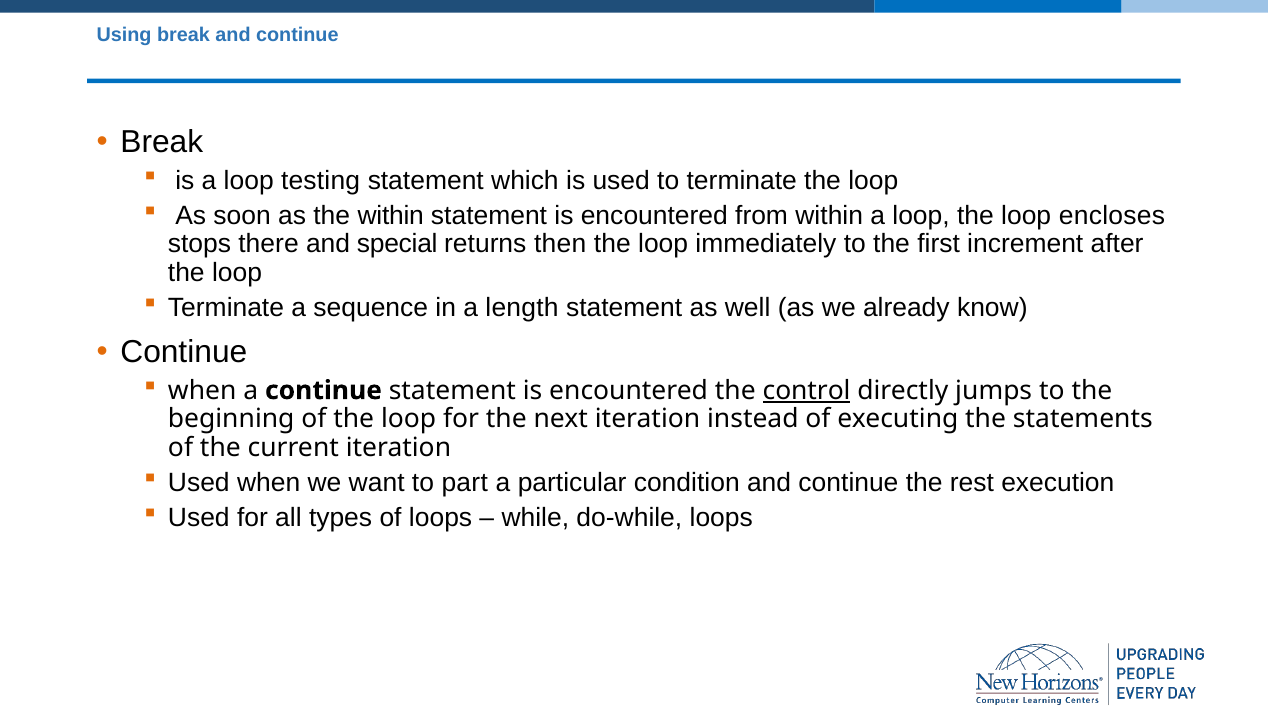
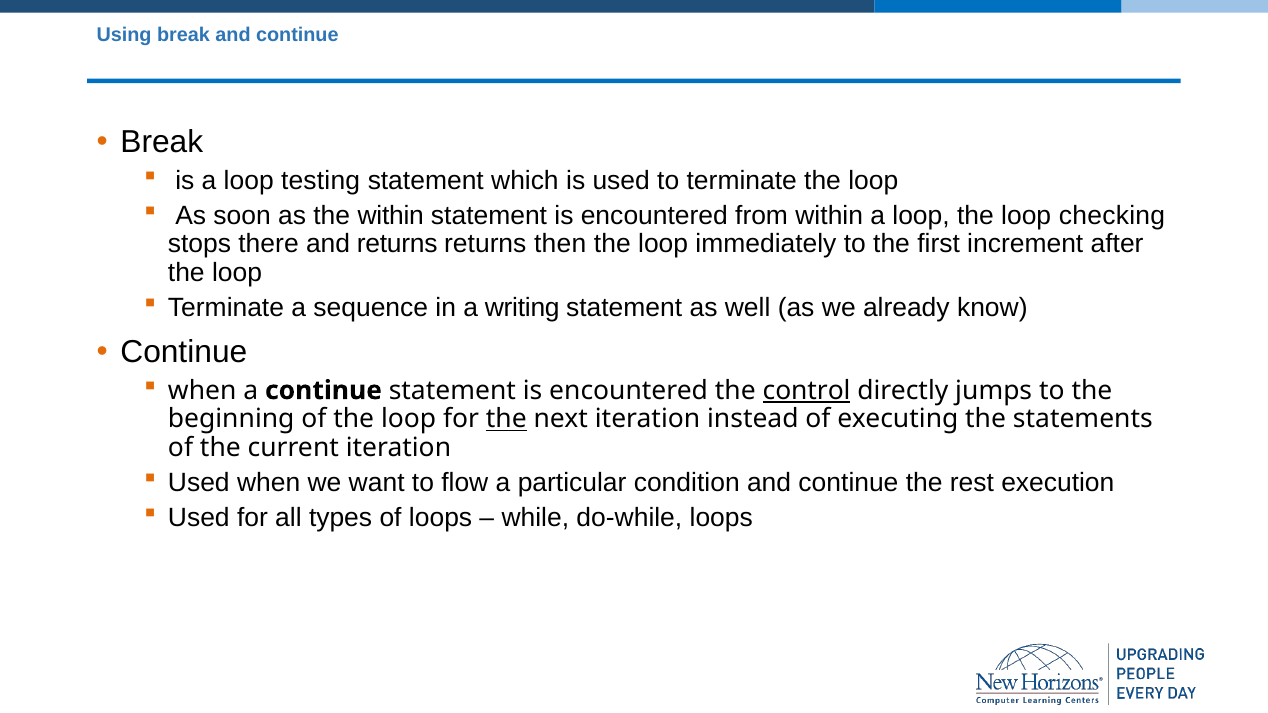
encloses: encloses -> checking (1112, 216)
and special: special -> returns (397, 244)
length: length -> writing (522, 308)
the underline: none -> present (506, 419)
part: part -> flow (465, 483)
